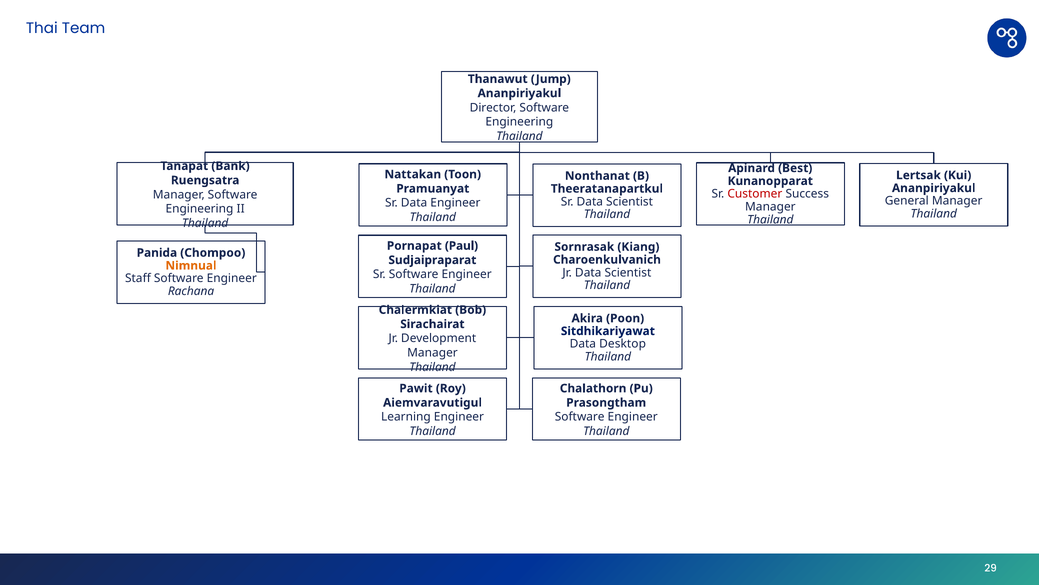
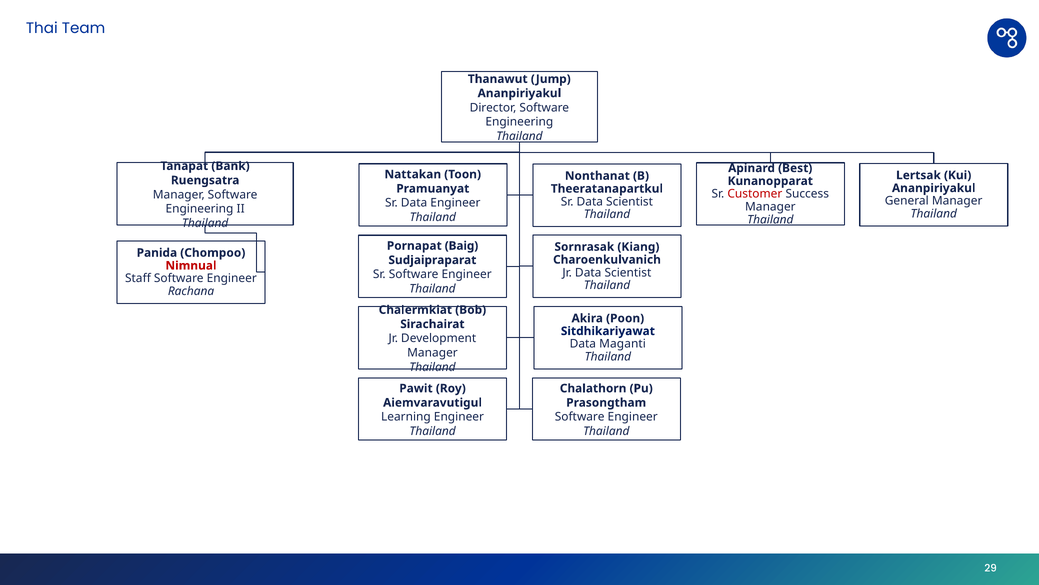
Paul: Paul -> Baig (461, 246)
Nimnual colour: orange -> red (191, 265)
Desktop: Desktop -> Maganti (623, 344)
